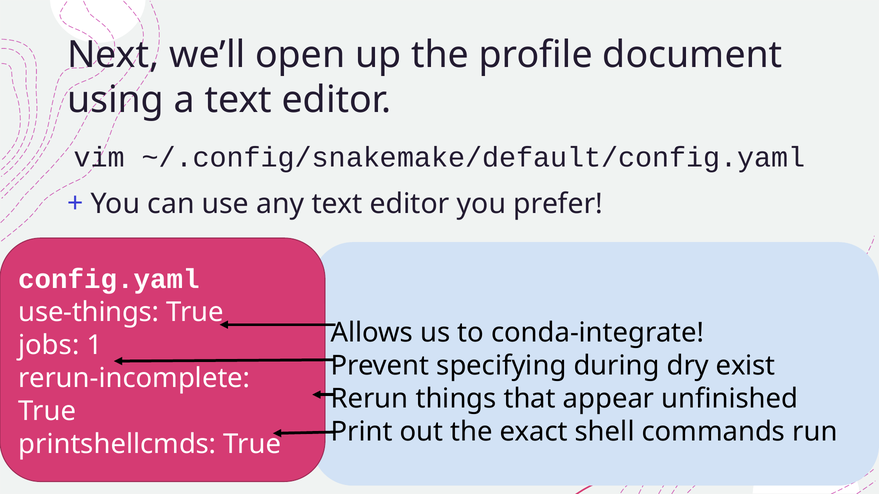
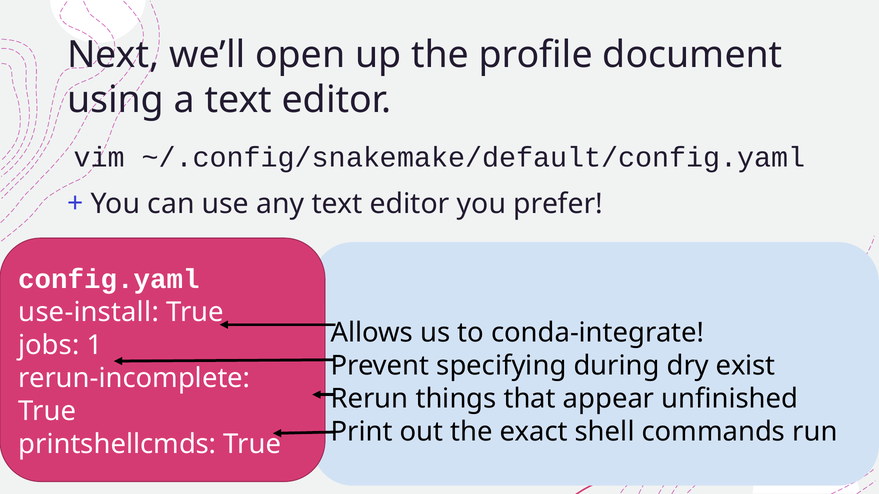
use-things: use-things -> use-install (89, 313)
